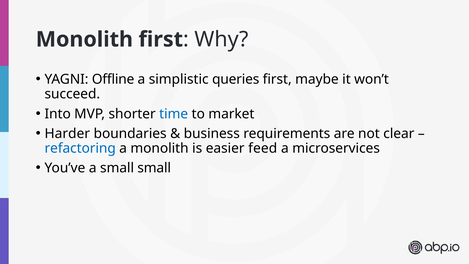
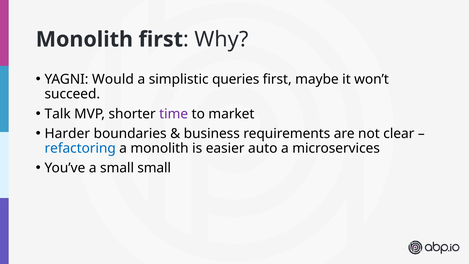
Offline: Offline -> Would (113, 79)
Into: Into -> Talk (58, 114)
time colour: blue -> purple (174, 114)
feed: feed -> auto (263, 148)
